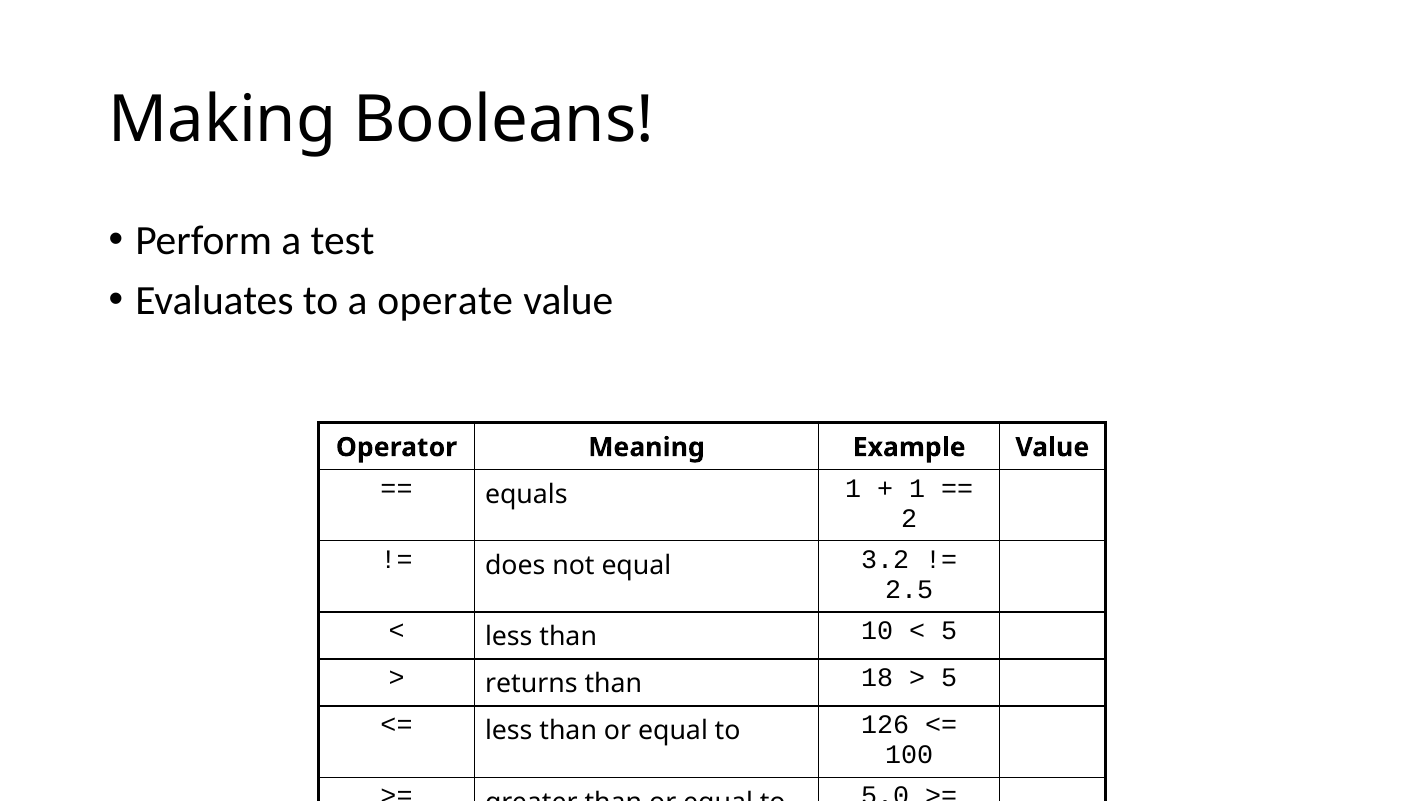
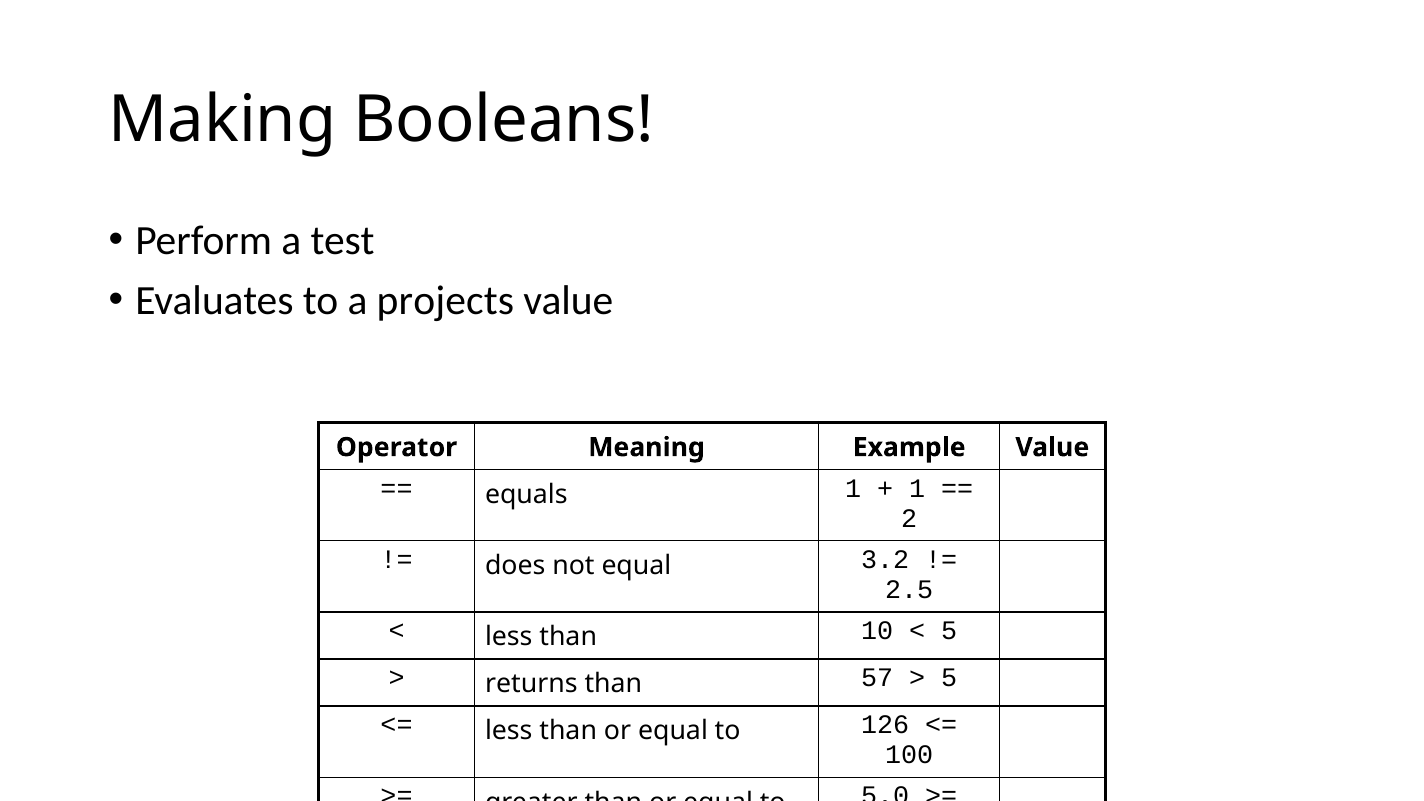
operate: operate -> projects (445, 300)
18: 18 -> 57 (877, 678)
